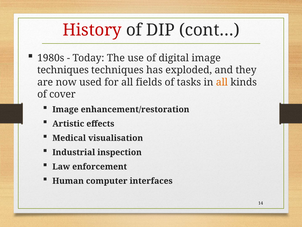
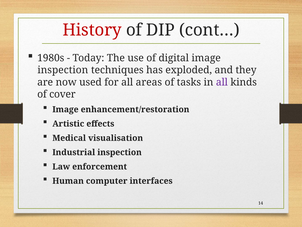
techniques: techniques -> inspection (63, 70)
fields: fields -> areas (149, 82)
all colour: orange -> purple (222, 82)
